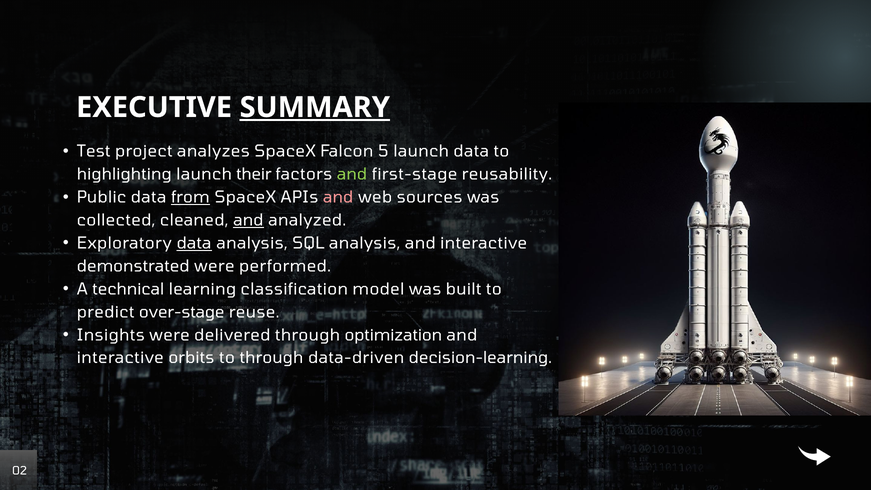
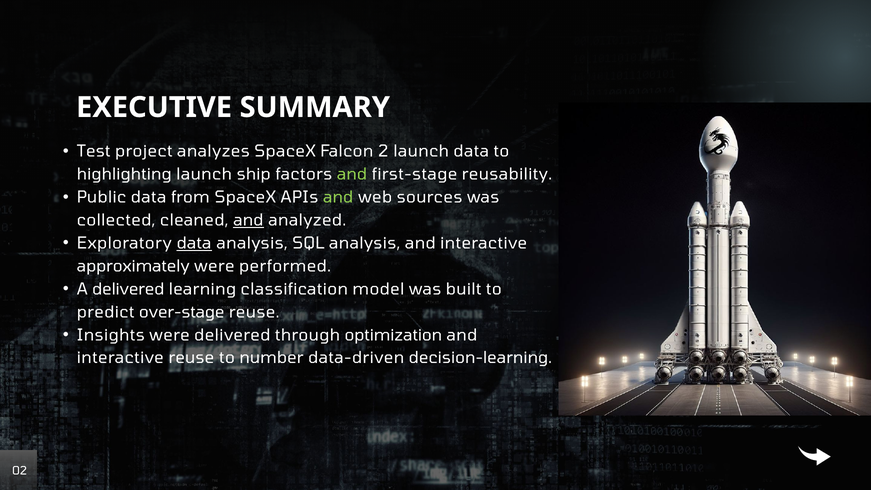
SUMMARY underline: present -> none (315, 107)
5: 5 -> 2 (383, 152)
their: their -> ship (254, 175)
from underline: present -> none (190, 197)
and colour: pink -> light green (338, 197)
demonstrated: demonstrated -> approximately (133, 266)
A technical: technical -> delivered (128, 289)
interactive orbits: orbits -> reuse (191, 358)
to through: through -> number (271, 358)
